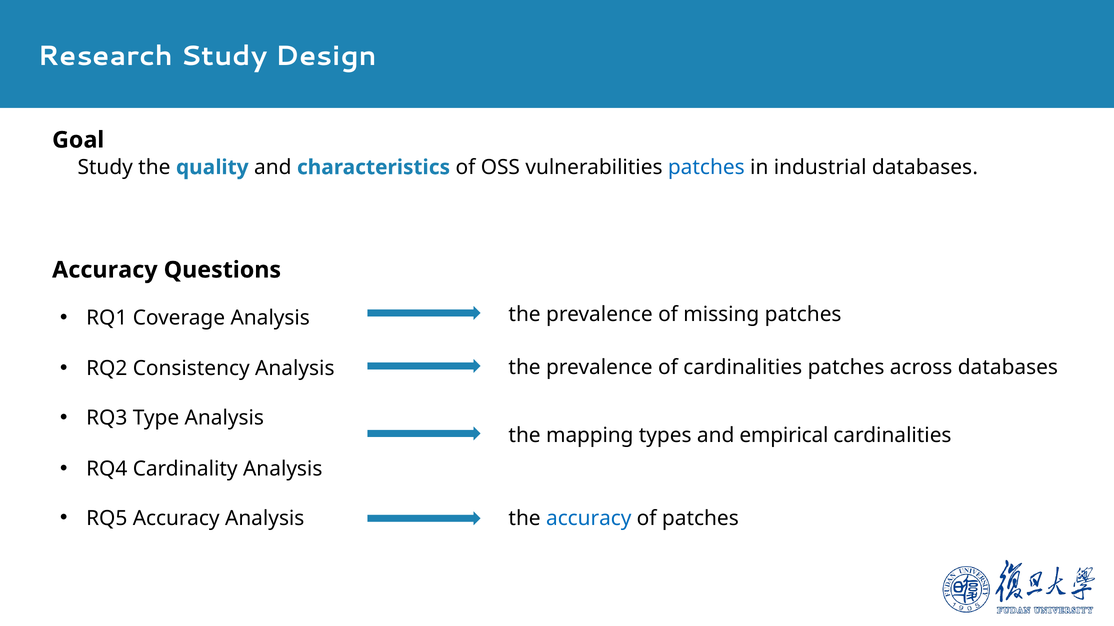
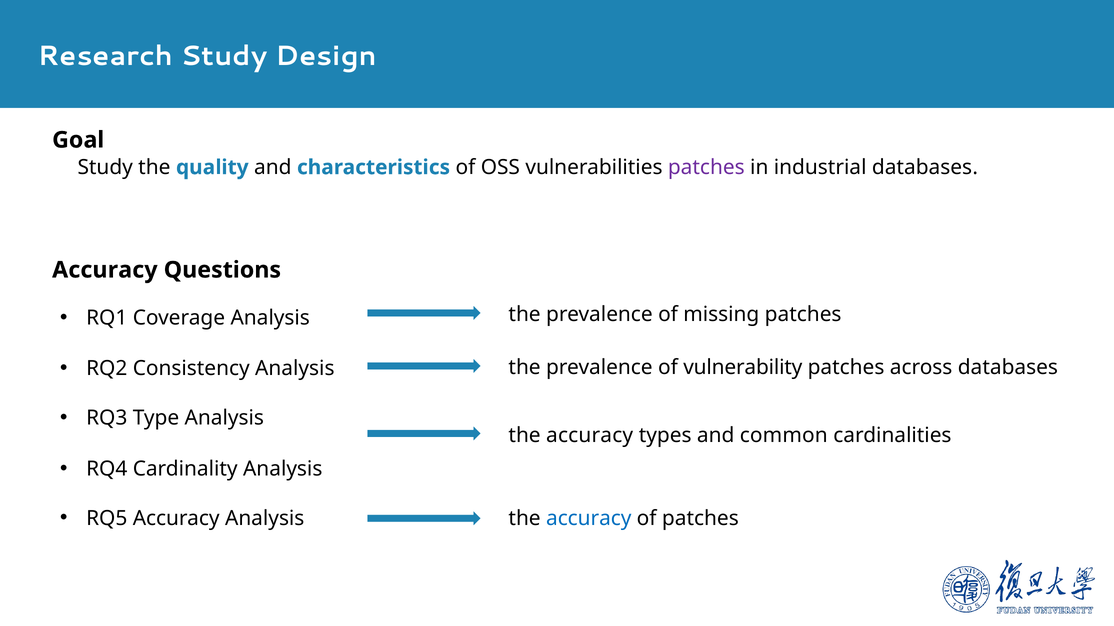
patches colour: blue -> purple (706, 168)
of cardinalities: cardinalities -> vulnerability (743, 367)
mapping: mapping -> accuracy (590, 436)
empirical: empirical -> common (784, 436)
